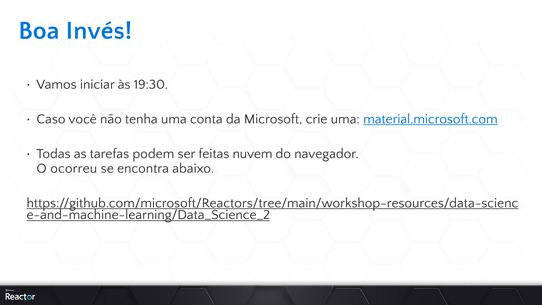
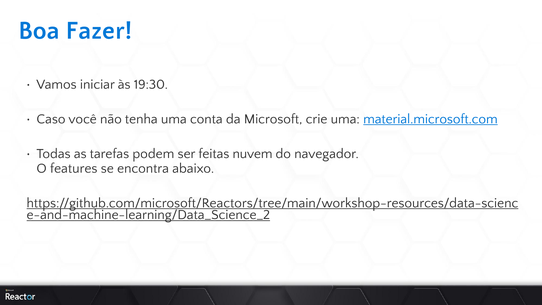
Invés: Invés -> Fazer (99, 31)
ocorreu: ocorreu -> features (74, 168)
